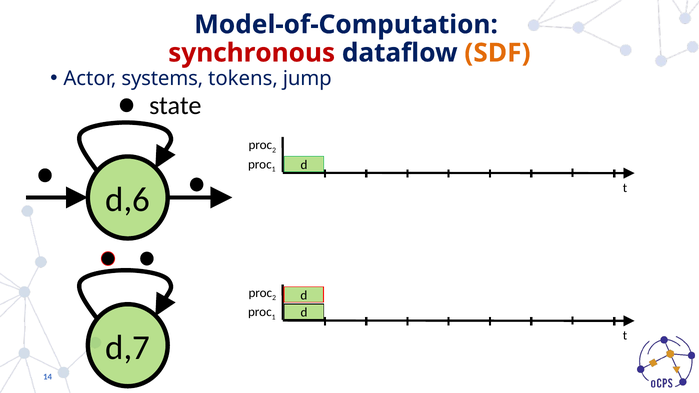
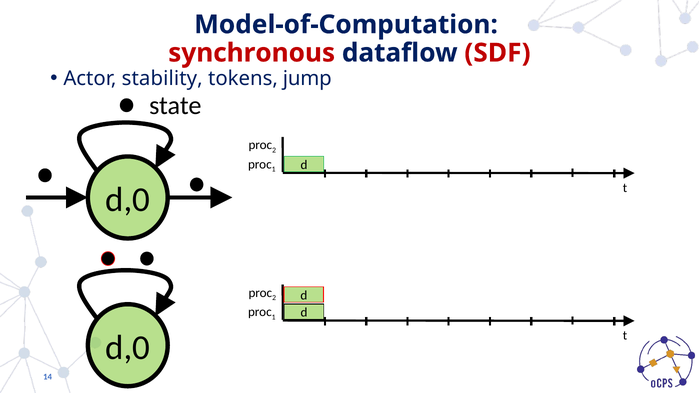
SDF colour: orange -> red (497, 53)
systems: systems -> stability (162, 78)
d,6: d,6 -> d,0 (128, 200)
d,7: d,7 -> d,0 (128, 348)
